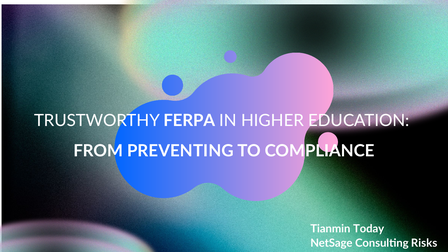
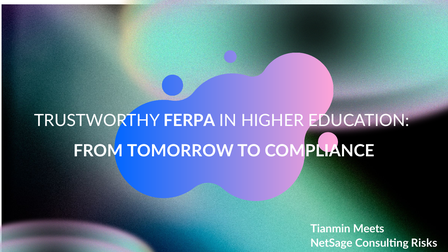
PREVENTING: PREVENTING -> TOMORROW (180, 151)
Today: Today -> Meets (369, 229)
